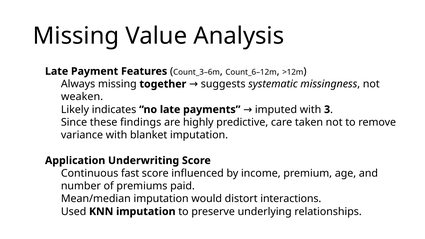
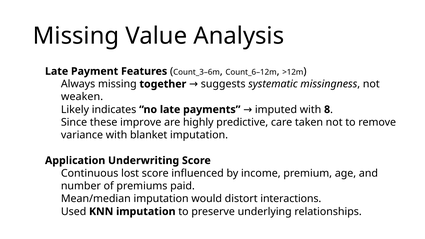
3: 3 -> 8 (327, 110)
findings: findings -> improve (141, 122)
fast: fast -> lost (130, 173)
